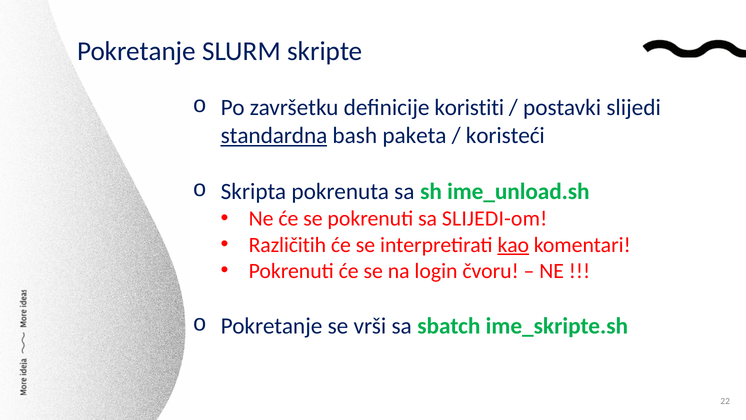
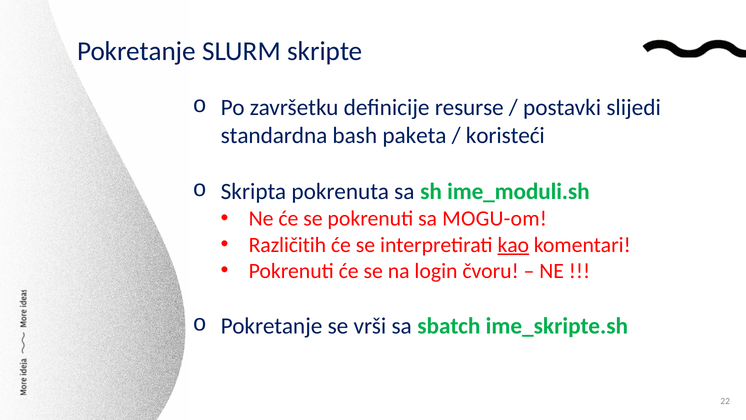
koristiti: koristiti -> resurse (469, 108)
standardna underline: present -> none (274, 136)
ime_unload.sh: ime_unload.sh -> ime_moduli.sh (518, 192)
SLIJEDI-om: SLIJEDI-om -> MOGU-om (495, 218)
